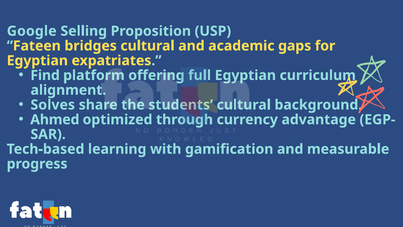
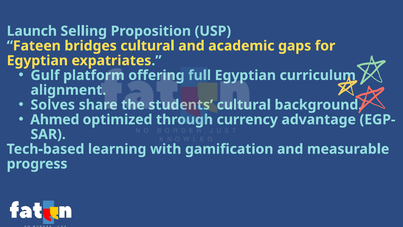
Google: Google -> Launch (32, 31)
Find: Find -> Gulf (45, 75)
